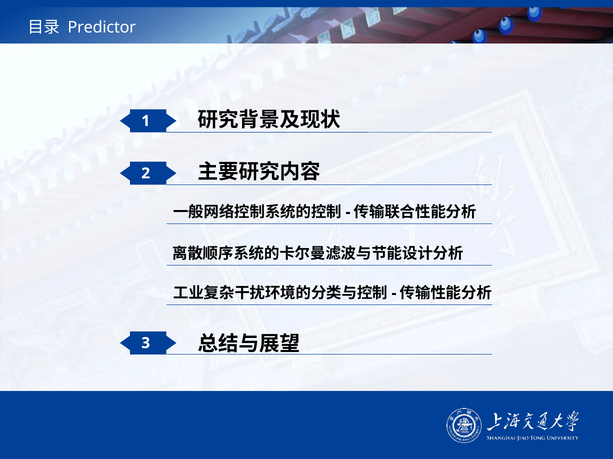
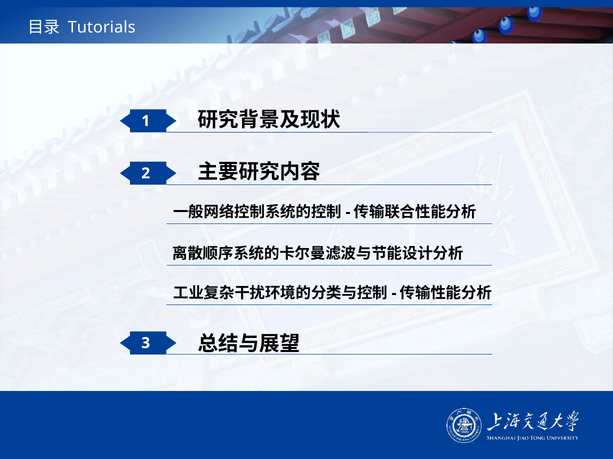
Predictor: Predictor -> Tutorials (102, 27)
